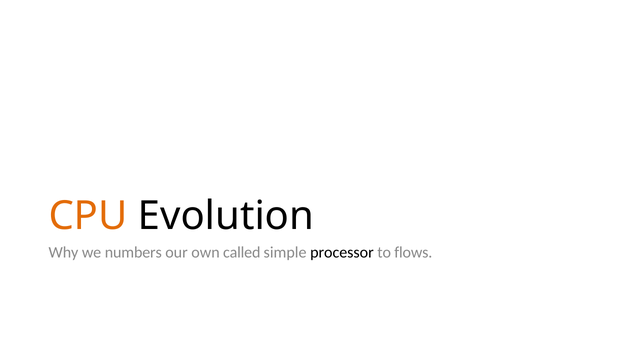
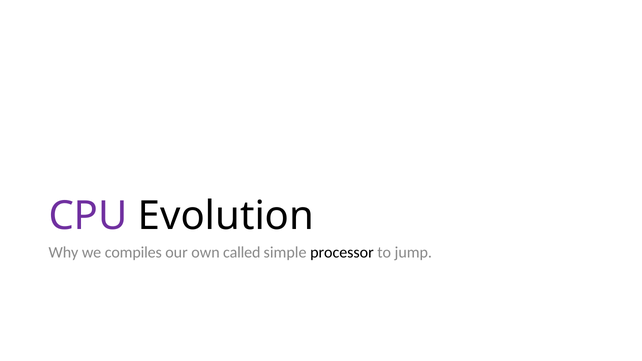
CPU colour: orange -> purple (88, 216)
numbers: numbers -> compiles (133, 253)
flows: flows -> jump (413, 253)
